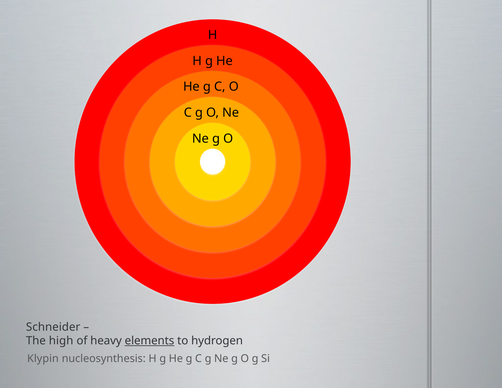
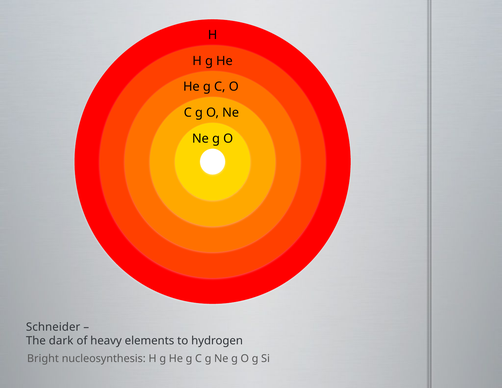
high: high -> dark (61, 341)
elements underline: present -> none (150, 341)
Klypin: Klypin -> Bright (43, 359)
